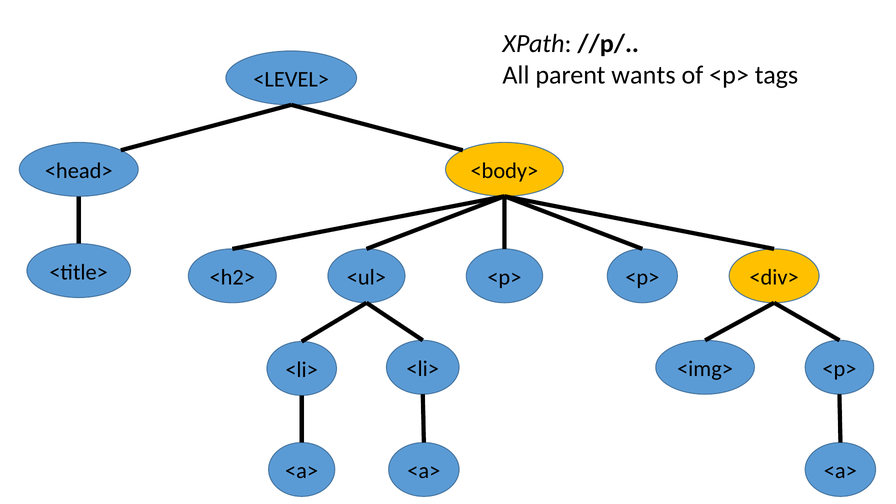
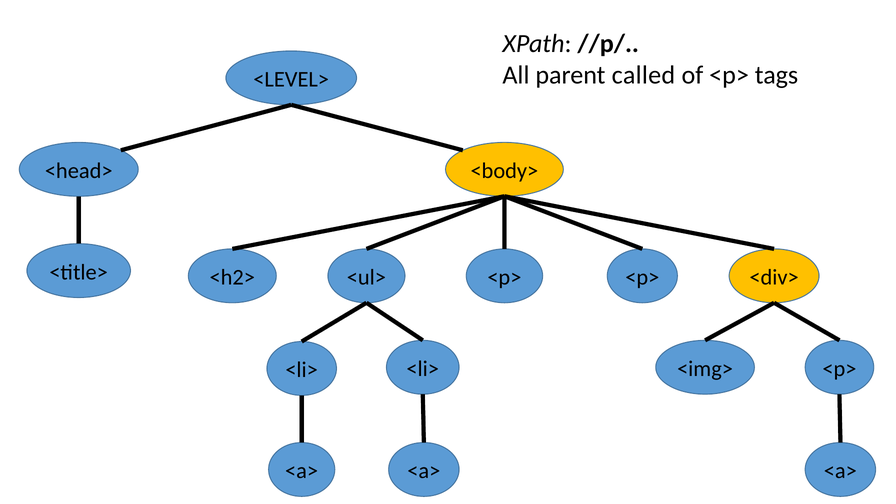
wants: wants -> called (643, 75)
